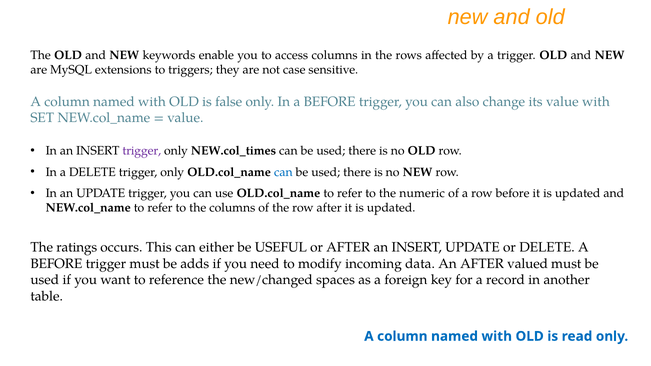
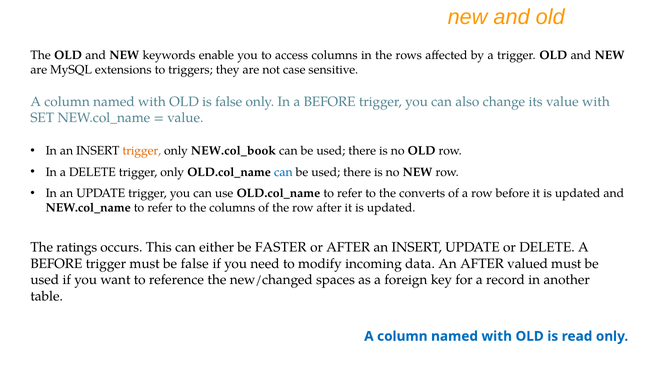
trigger colour: purple -> orange (142, 151)
NEW.col_times: NEW.col_times -> NEW.col_book (233, 151)
numeric: numeric -> converts (422, 193)
USEFUL: USEFUL -> FASTER (281, 247)
be adds: adds -> false (195, 264)
